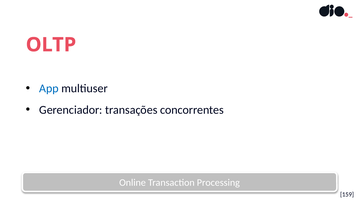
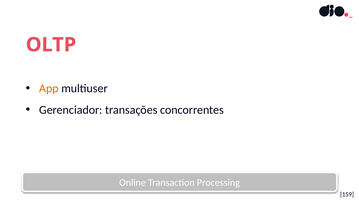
App colour: blue -> orange (49, 88)
